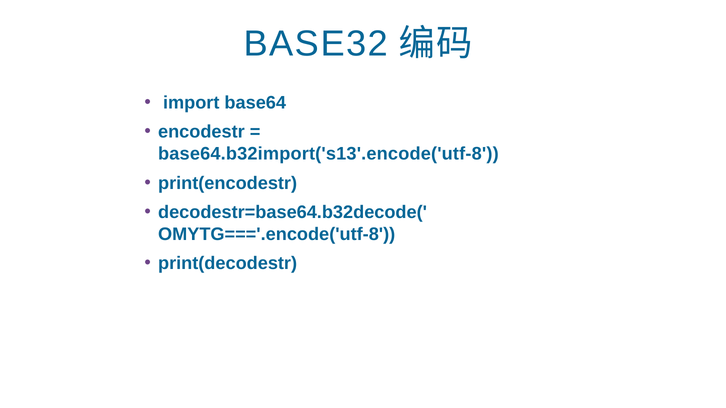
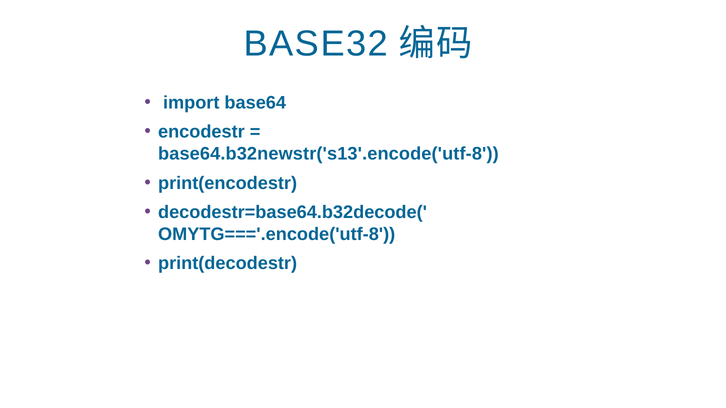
base64.b32import('s13'.encode('utf-8: base64.b32import('s13'.encode('utf-8 -> base64.b32newstr('s13'.encode('utf-8 (328, 154)
